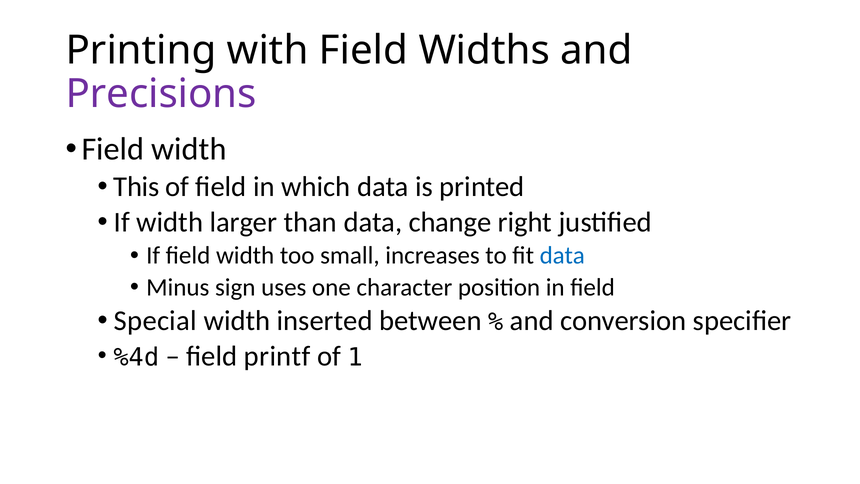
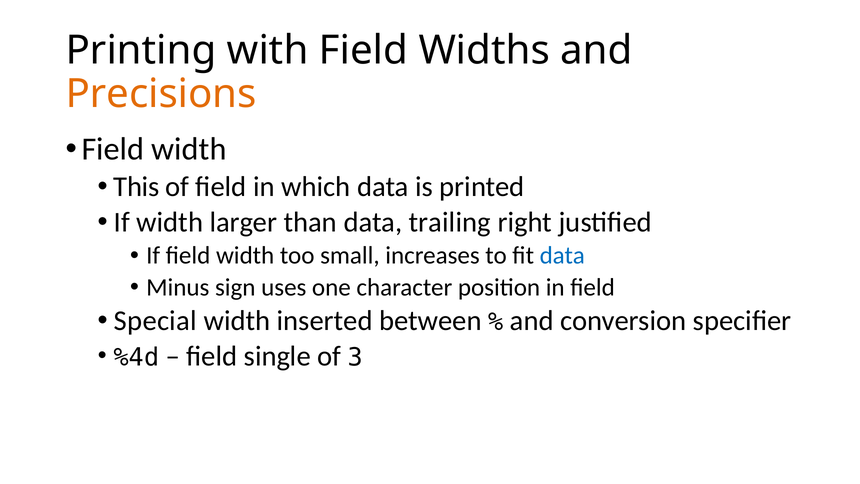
Precisions colour: purple -> orange (161, 94)
change: change -> trailing (450, 222)
printf: printf -> single (277, 356)
1: 1 -> 3 (355, 357)
